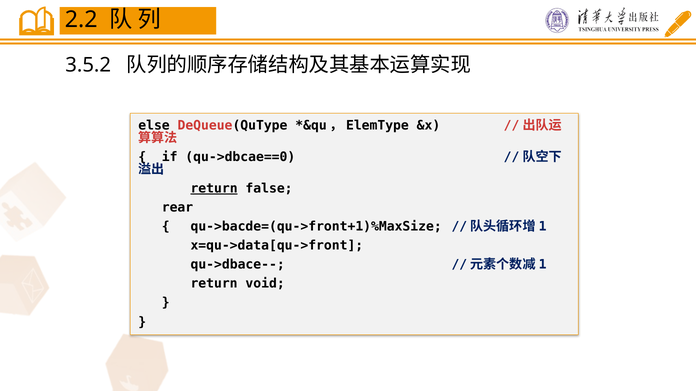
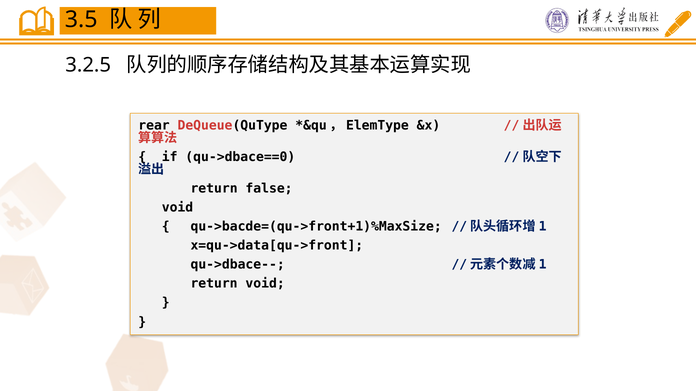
2.2: 2.2 -> 3.5 (81, 20)
3.5.2: 3.5.2 -> 3.2.5 (88, 65)
else: else -> rear (154, 125)
qu->dbcae==0: qu->dbcae==0 -> qu->dbace==0 (240, 157)
return underline: present -> none (214, 189)
rear: rear -> void (178, 208)
